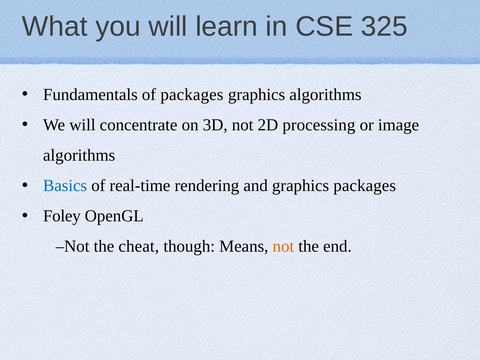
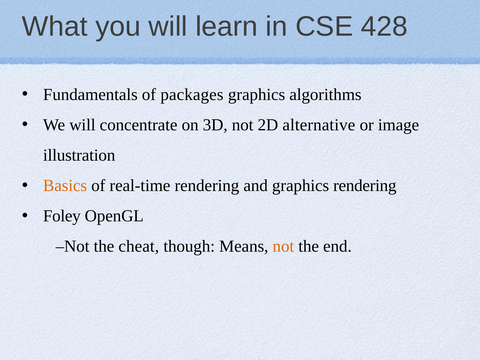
325: 325 -> 428 (384, 27)
processing: processing -> alternative (319, 125)
algorithms: algorithms -> illustration (79, 155)
Basics colour: blue -> orange (65, 186)
graphics packages: packages -> rendering (365, 186)
